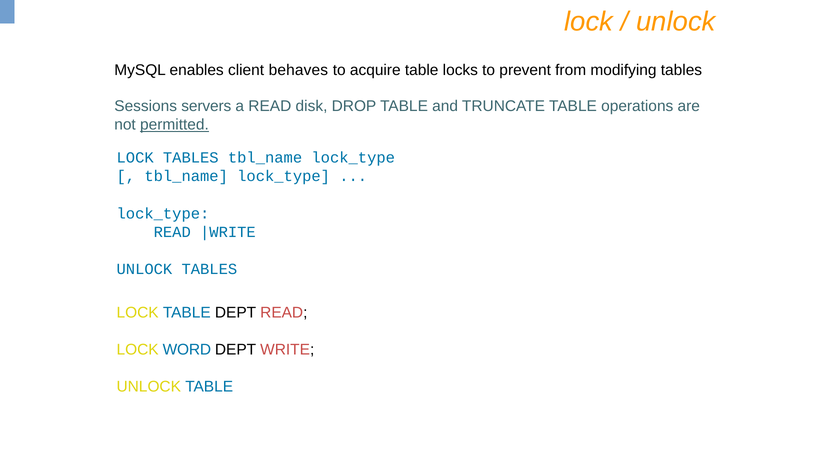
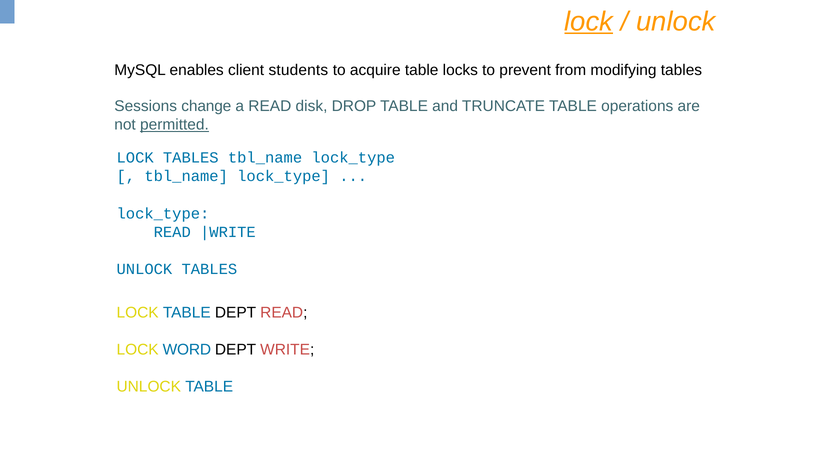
lock underline: none -> present (589, 21)
behaves: behaves -> students (298, 70)
servers: servers -> change (206, 106)
